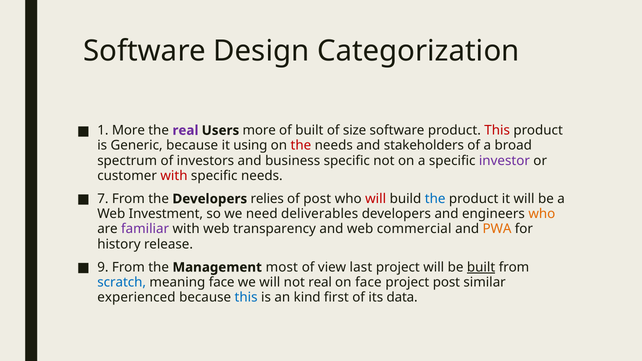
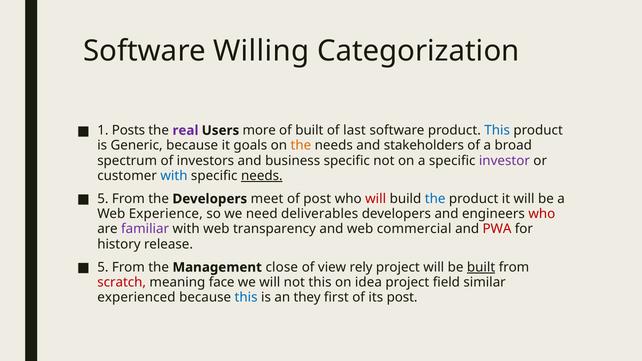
Design: Design -> Willing (261, 51)
1 More: More -> Posts (128, 130)
size: size -> last (354, 130)
This colour: red -> blue (497, 130)
using: using -> goals (250, 146)
the colour: red -> orange (301, 146)
with colour: red -> blue (174, 176)
needs underline: none -> present (262, 176)
7: 7 -> 5 (103, 199)
relies: relies -> meet (267, 199)
Investment: Investment -> Experience (166, 214)
who colour: orange -> red (542, 214)
PWA colour: orange -> red (497, 229)
9: 9 -> 5 (103, 267)
most: most -> close (282, 267)
last: last -> rely (361, 267)
scratch colour: blue -> red (122, 283)
not real: real -> this (320, 283)
on face: face -> idea (368, 283)
project post: post -> field (446, 283)
kind: kind -> they (307, 298)
its data: data -> post (402, 298)
